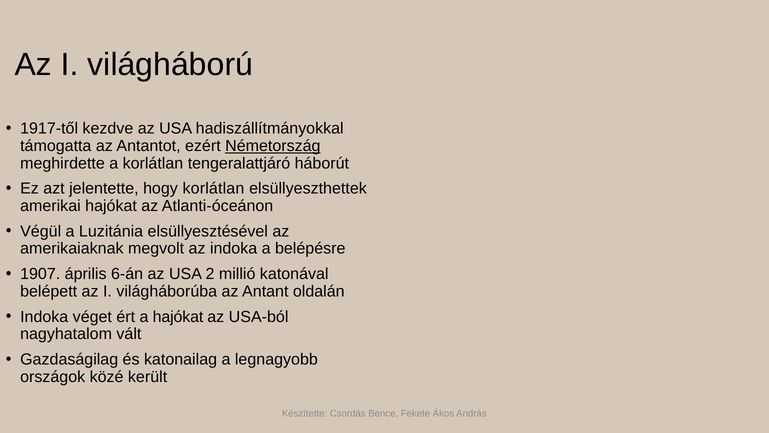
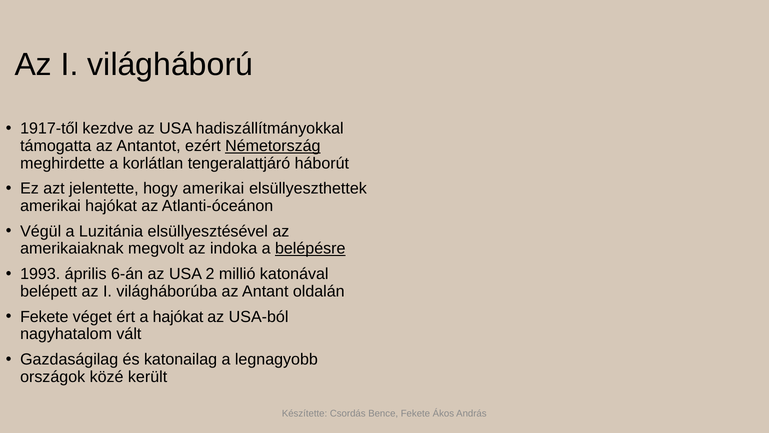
hogy korlátlan: korlátlan -> amerikai (213, 188)
belépésre underline: none -> present (310, 248)
1907: 1907 -> 1993 (40, 274)
Indoka: Indoka -> Fekete (44, 316)
